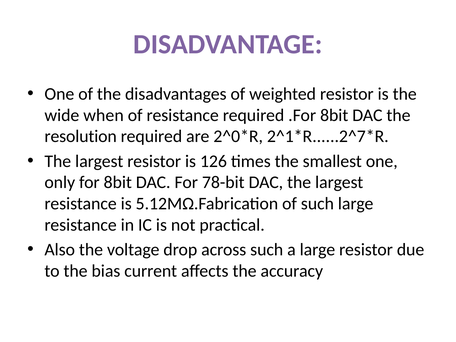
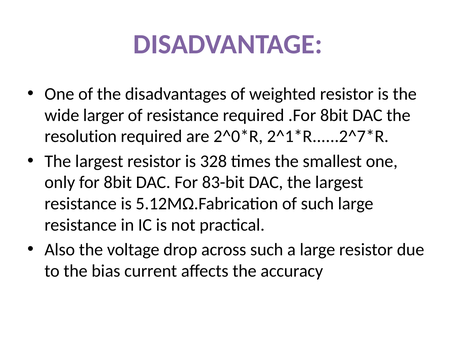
when: when -> larger (104, 115)
126: 126 -> 328 (213, 161)
78-bit: 78-bit -> 83-bit (223, 182)
